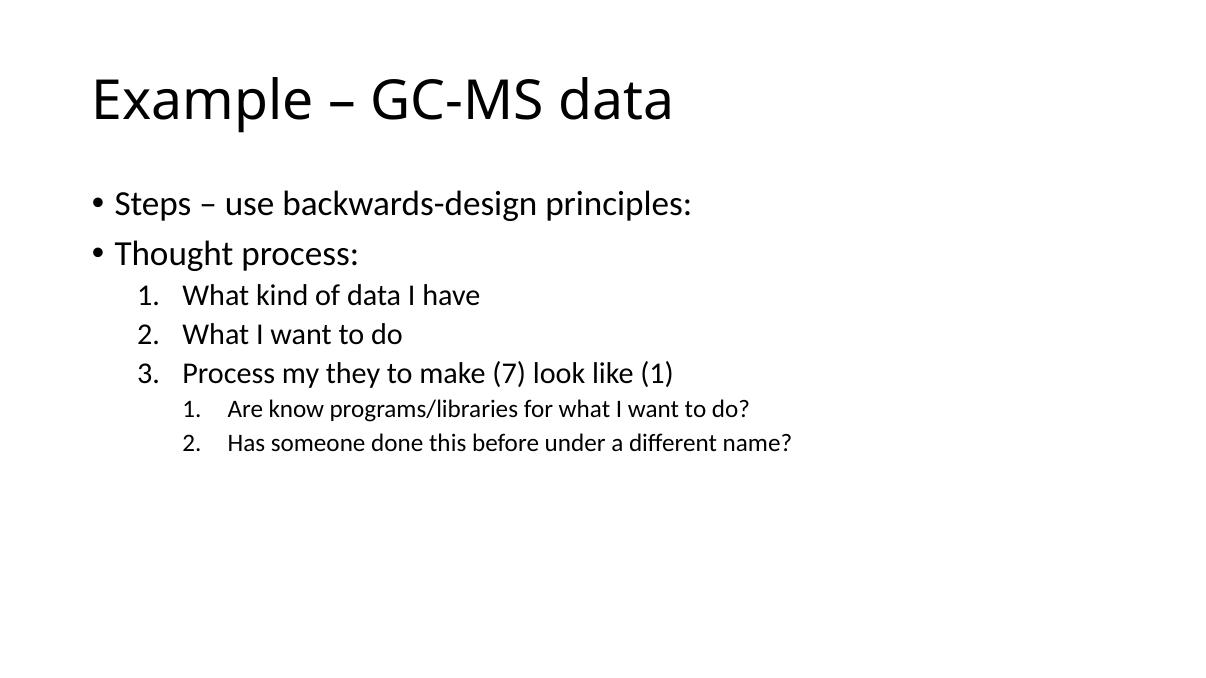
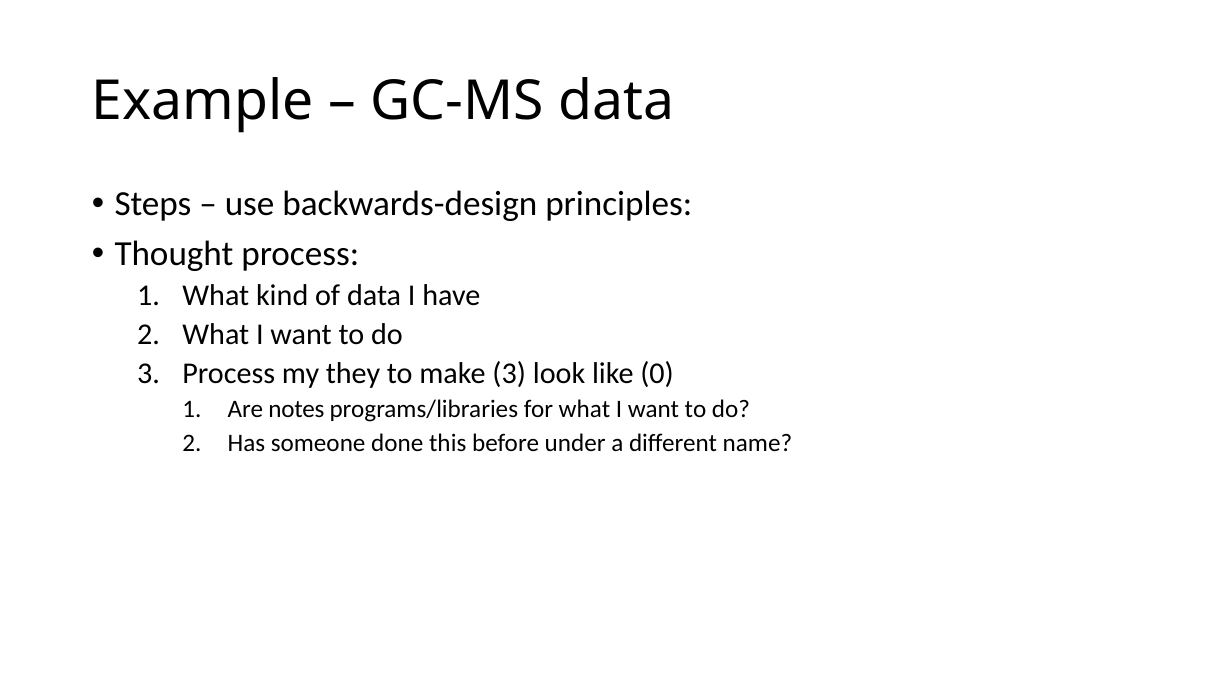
make 7: 7 -> 3 (509, 374)
like 1: 1 -> 0 (657, 374)
know: know -> notes (296, 410)
